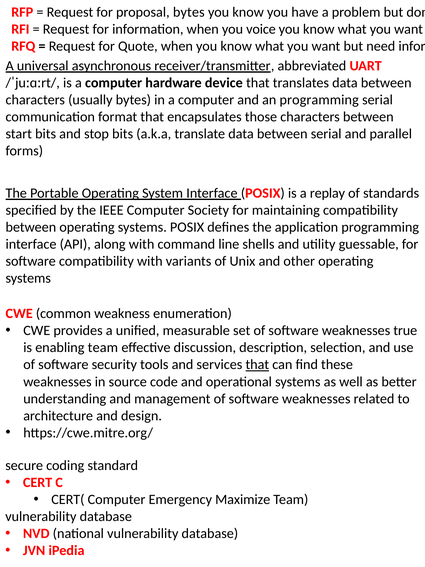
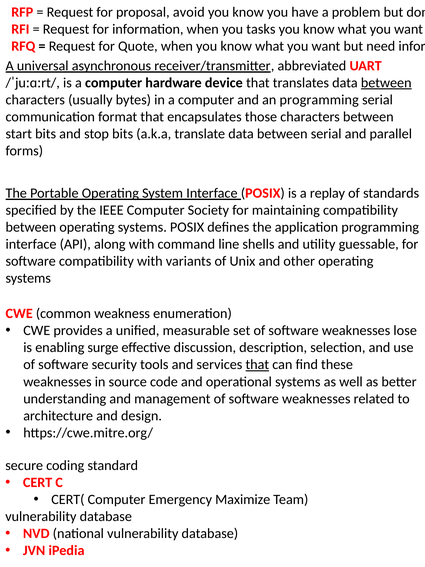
proposal bytes: bytes -> avoid (189, 12)
voice: voice -> tasks (261, 29)
between underline: none -> present (386, 83)
true: true -> lose (405, 330)
enabling team: team -> surge (103, 347)
